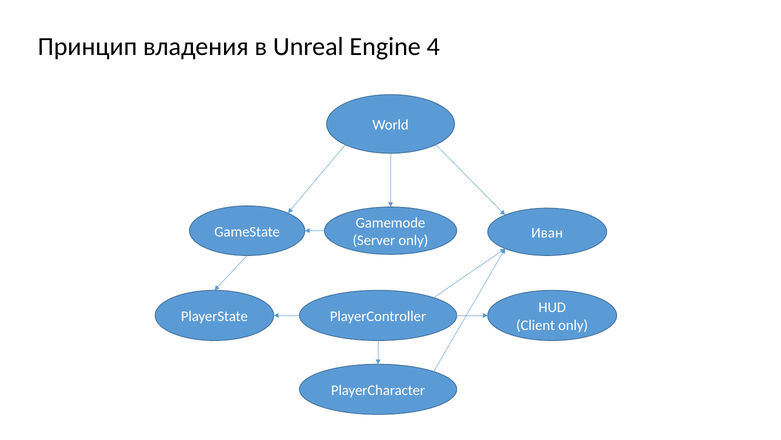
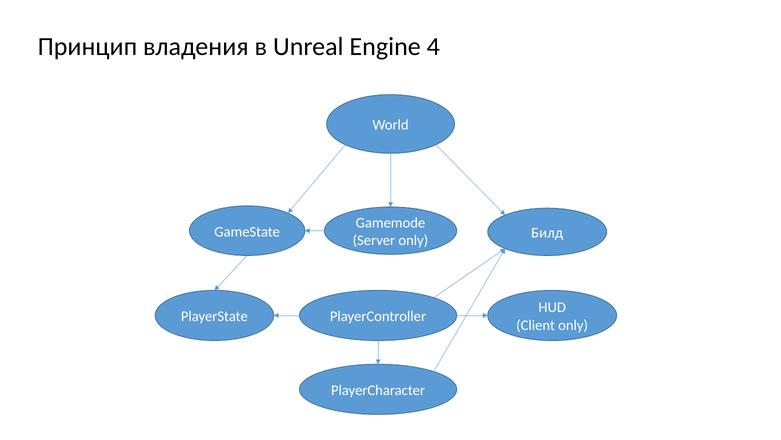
Иван: Иван -> Билд (547, 232)
